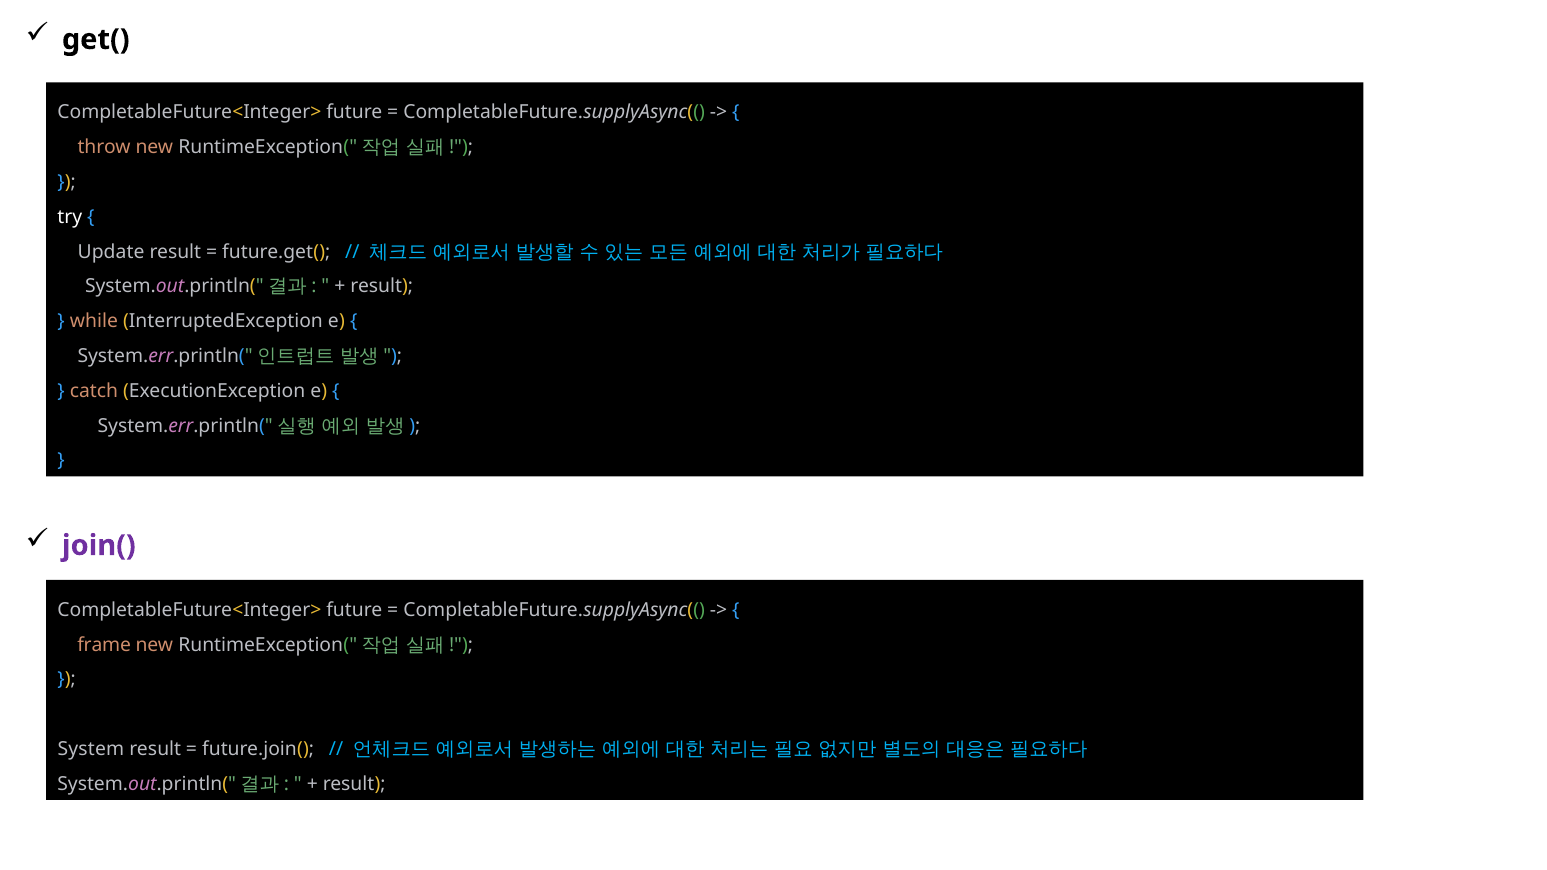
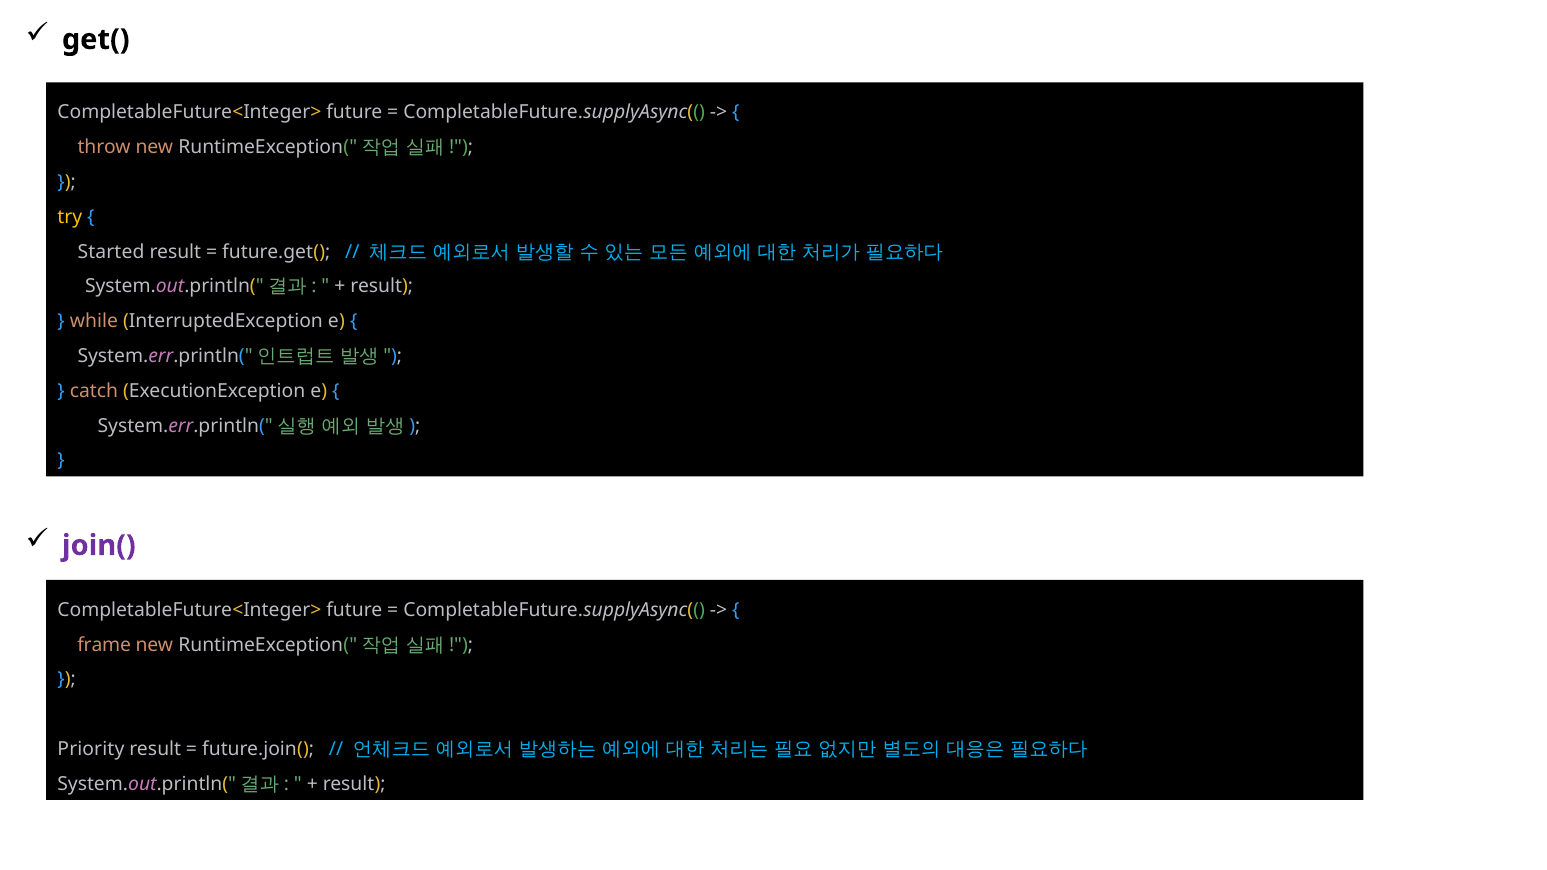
try colour: white -> yellow (70, 217)
Update: Update -> Started (111, 252)
System: System -> Priority (91, 749)
